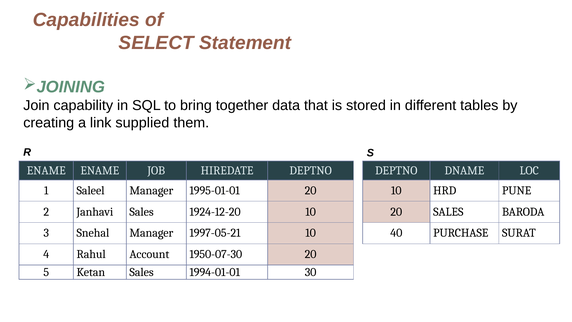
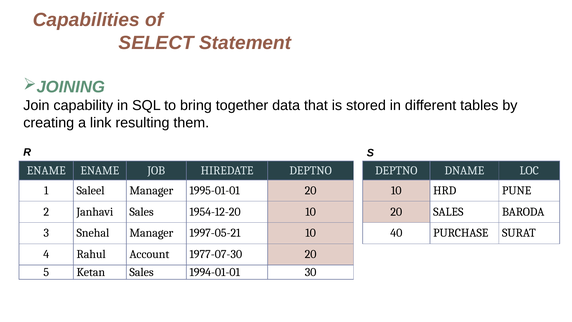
supplied: supplied -> resulting (142, 123)
1924-12-20: 1924-12-20 -> 1954-12-20 (215, 212)
1950-07-30: 1950-07-30 -> 1977-07-30 (216, 254)
